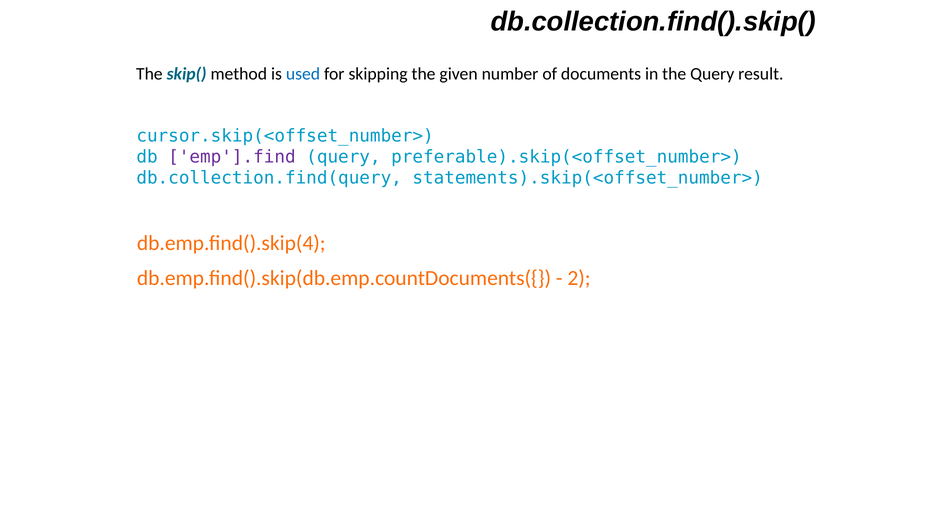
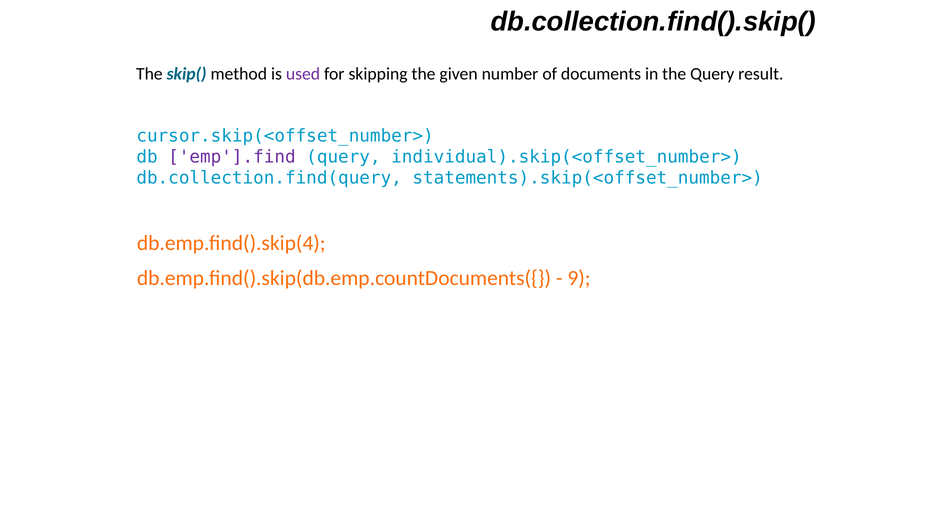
used colour: blue -> purple (303, 74)
preferable).skip(<offset_number>: preferable).skip(<offset_number> -> individual).skip(<offset_number> (566, 157)
2: 2 -> 9 (579, 278)
